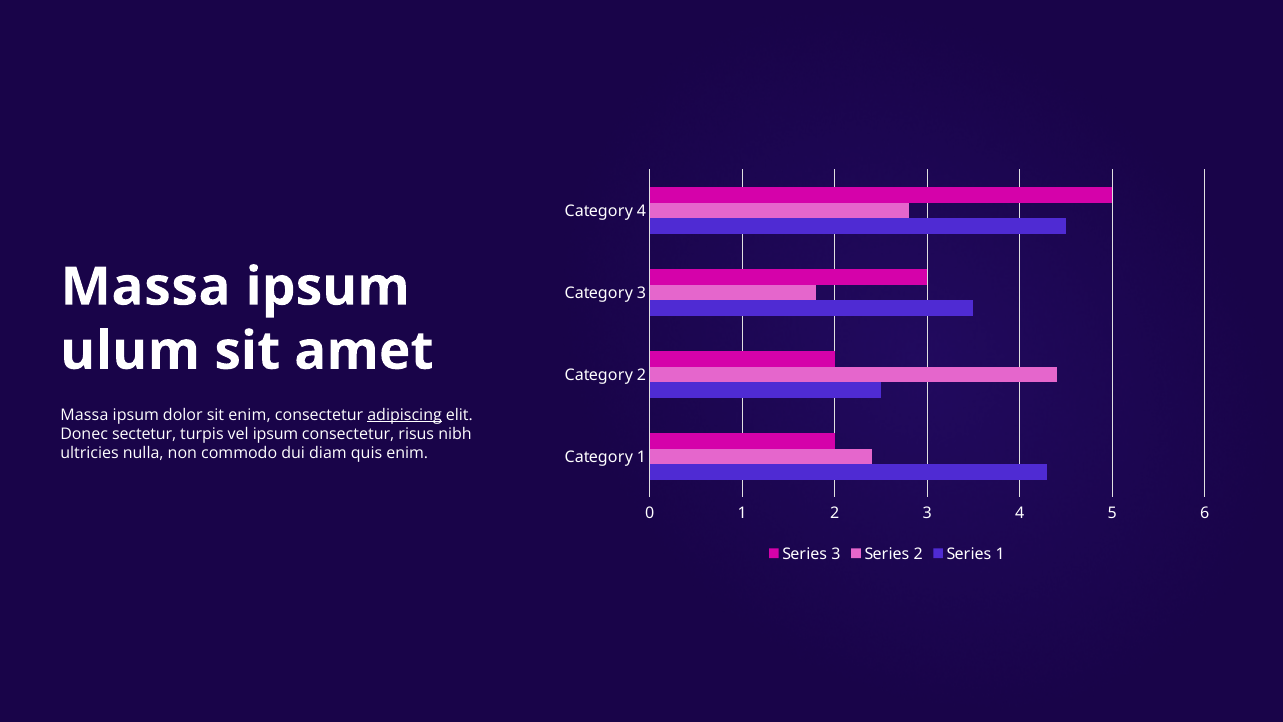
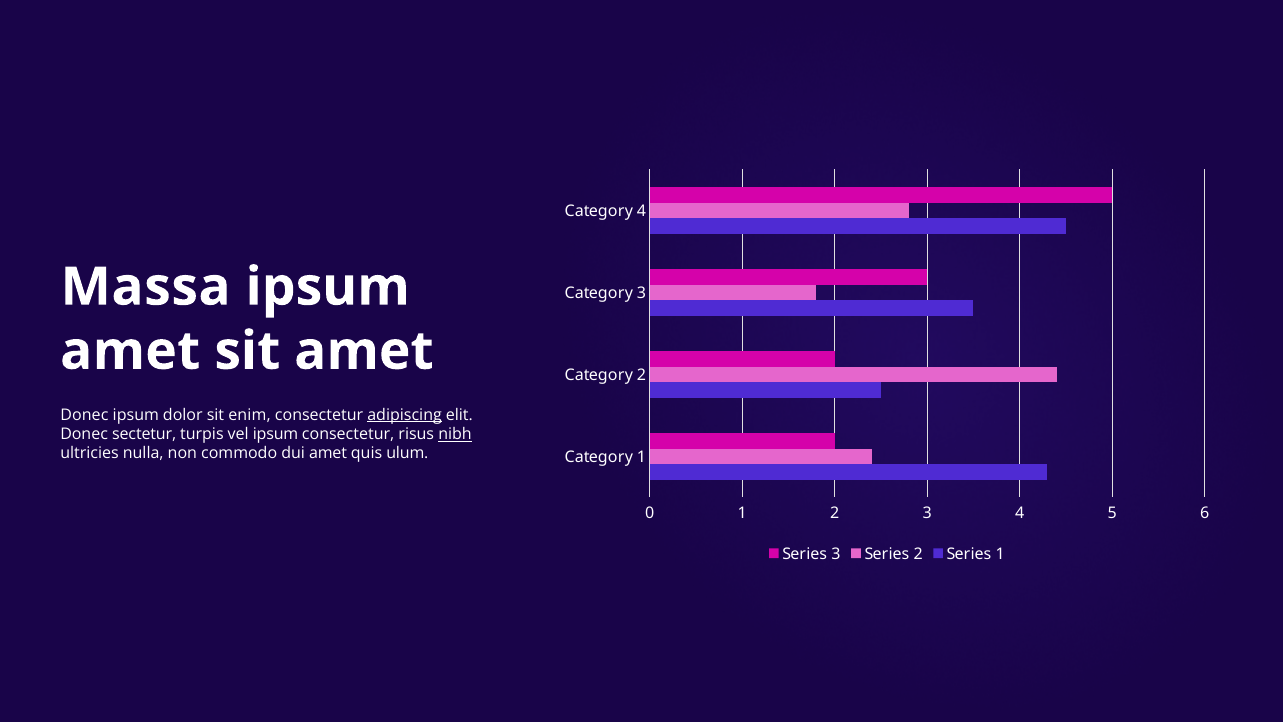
ulum: ulum -> amet (130, 351)
Massa: Massa -> Donec (84, 415)
nibh underline: none -> present (455, 434)
dui diam: diam -> amet (328, 453)
quis enim: enim -> ulum (407, 453)
